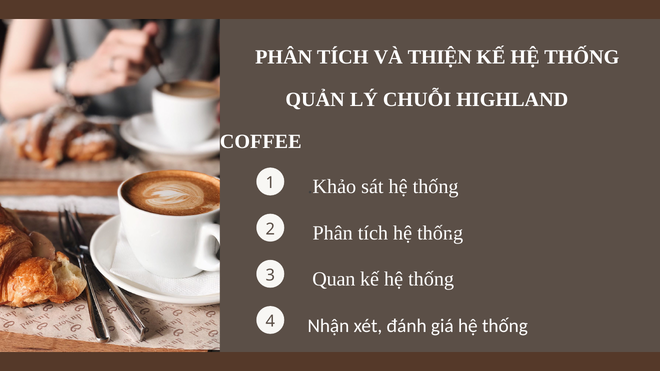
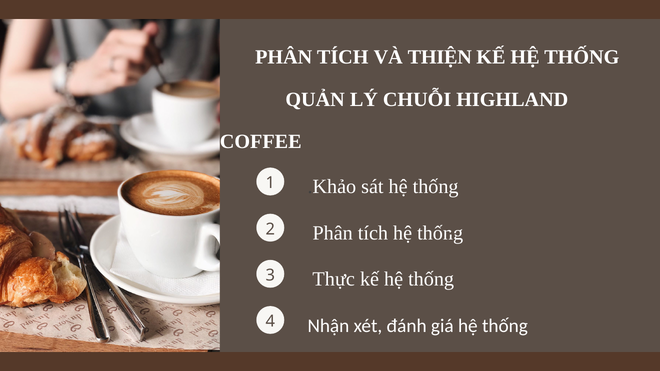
Quan: Quan -> Thực (334, 279)
